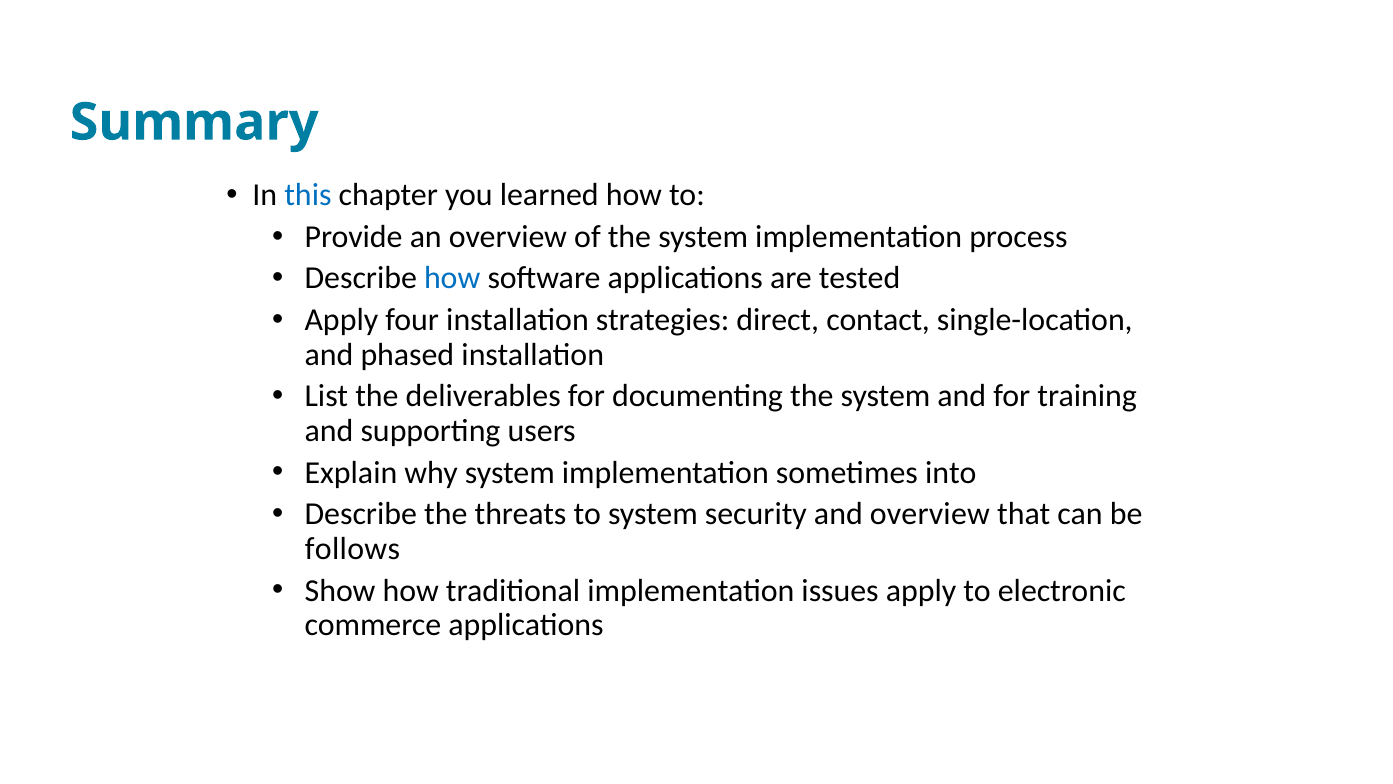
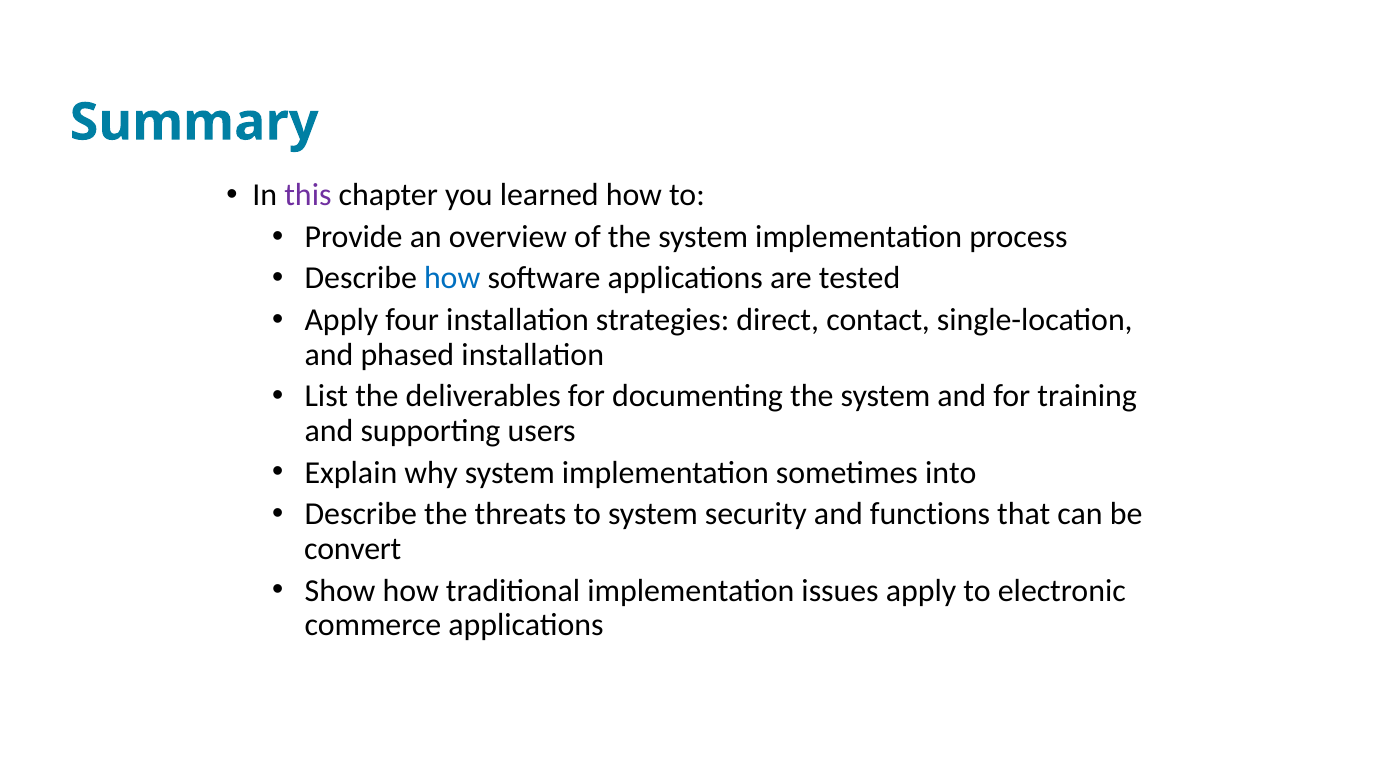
this colour: blue -> purple (308, 195)
and overview: overview -> functions (930, 514)
follows: follows -> convert (353, 548)
